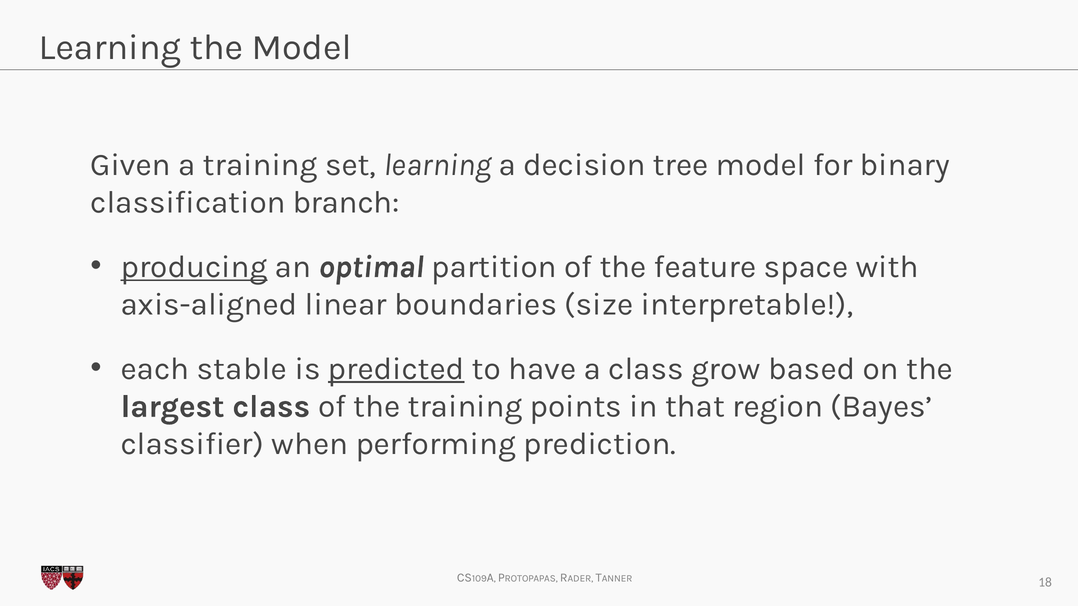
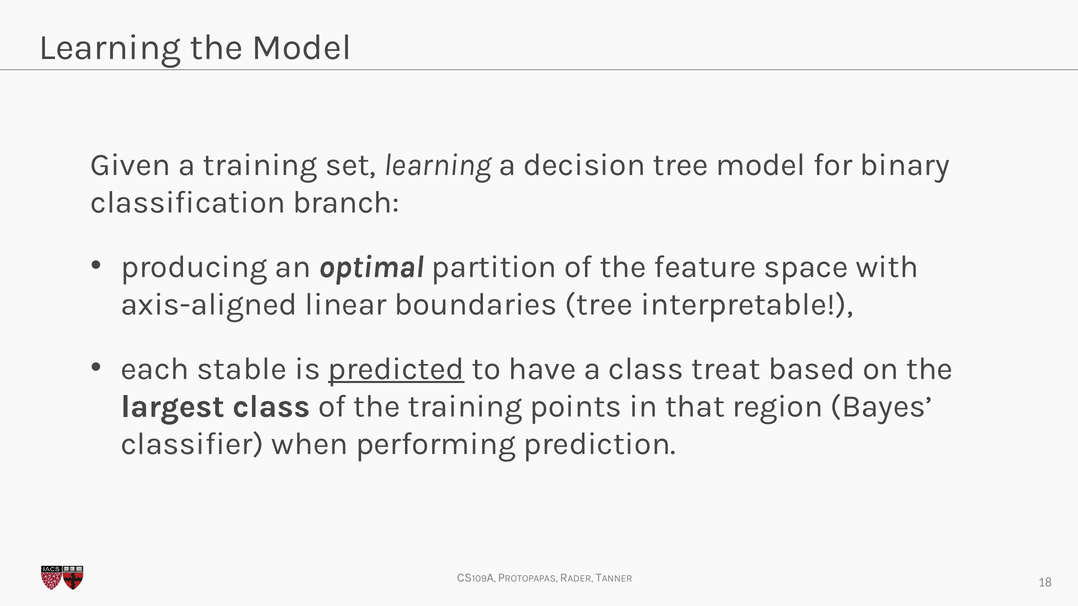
producing underline: present -> none (194, 267)
boundaries size: size -> tree (599, 305)
grow: grow -> treat (726, 369)
